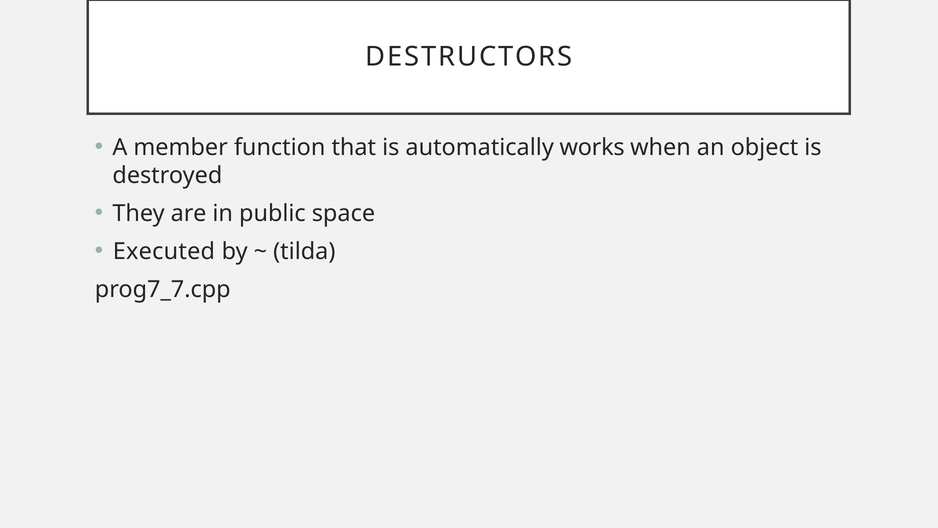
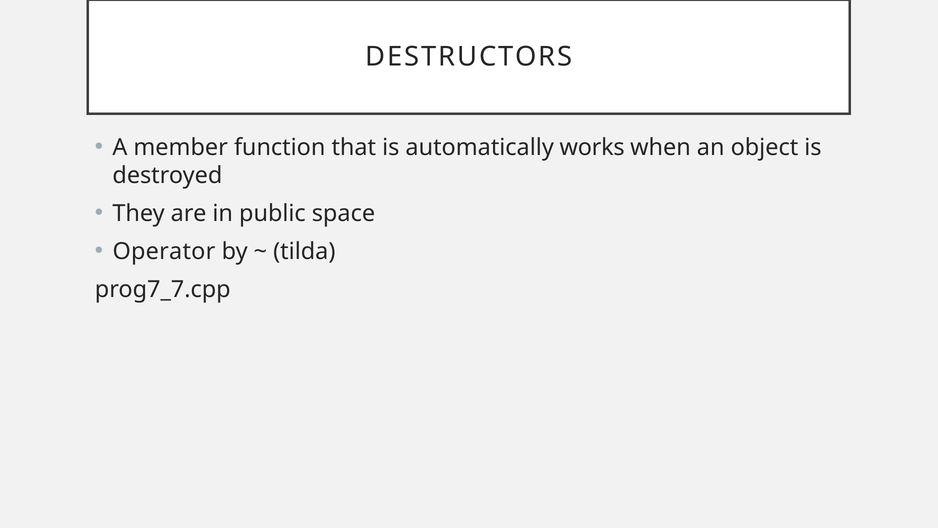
Executed: Executed -> Operator (164, 251)
